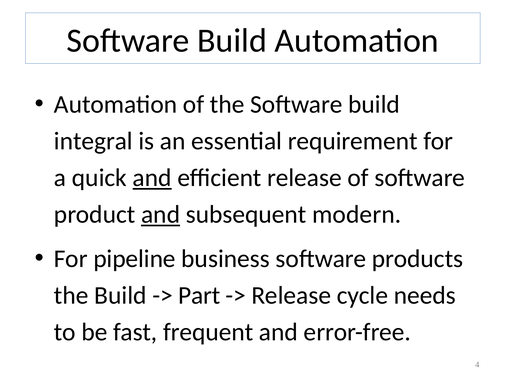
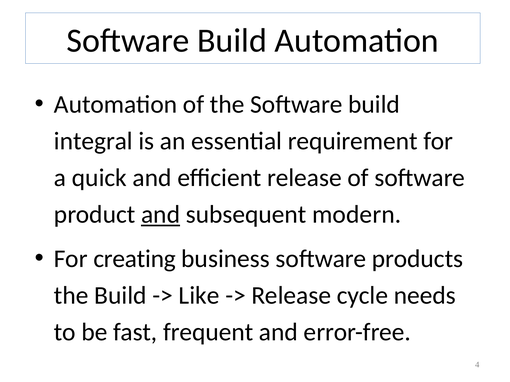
and underline: present -> none (152, 178)
pipeline: pipeline -> creating (135, 259)
Part: Part -> Like (199, 296)
